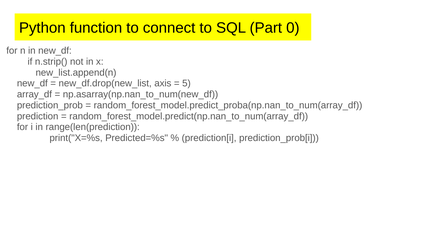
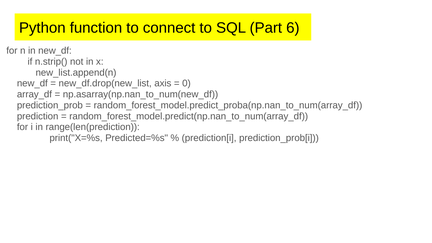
0: 0 -> 6 (293, 28)
5: 5 -> 0 (186, 83)
